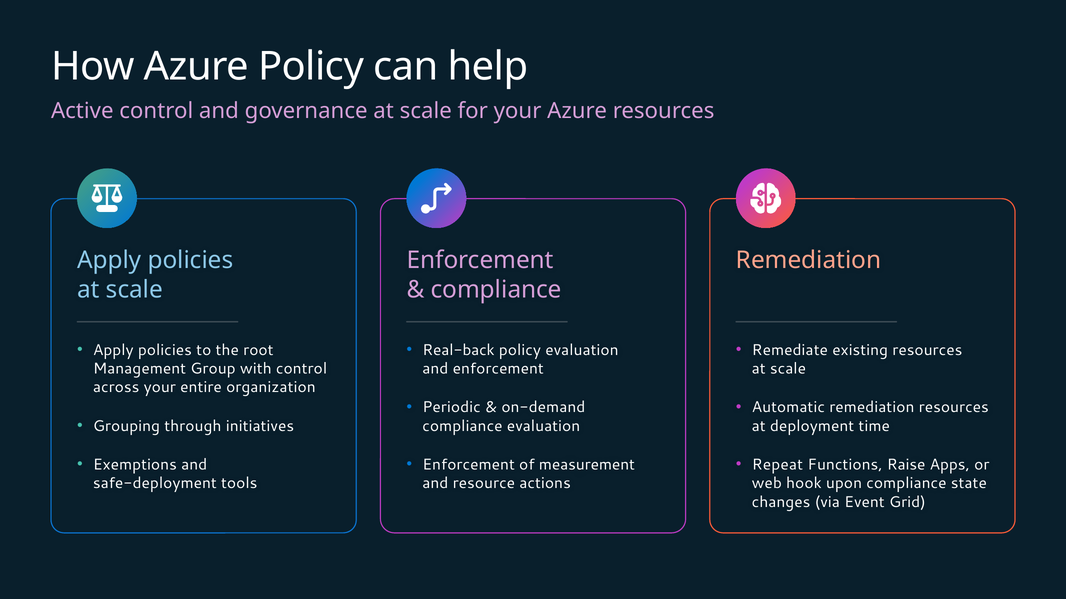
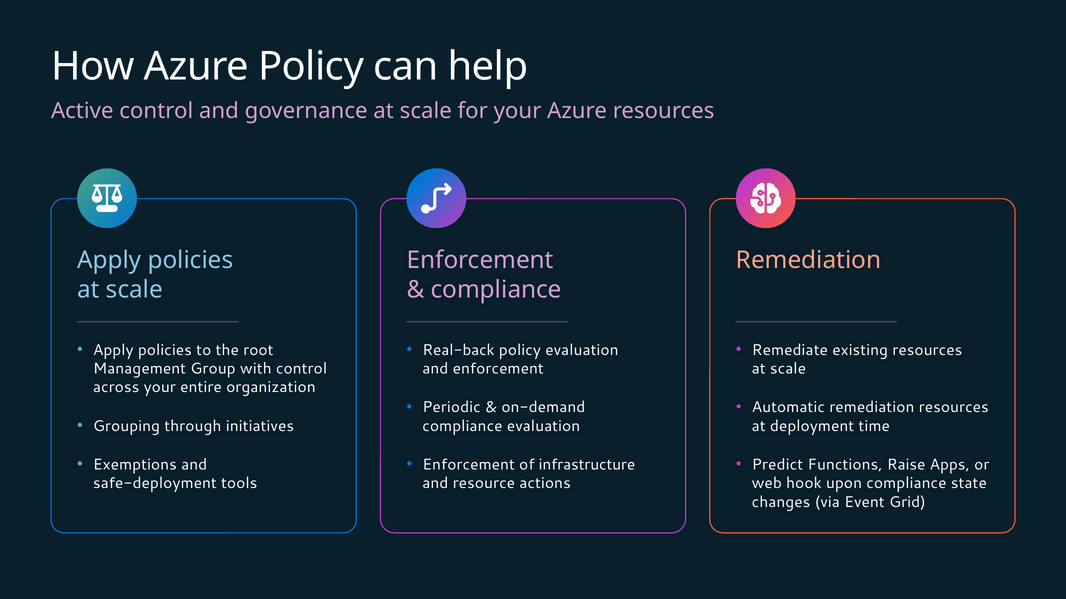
measurement: measurement -> infrastructure (587, 465)
Repeat: Repeat -> Predict (777, 465)
